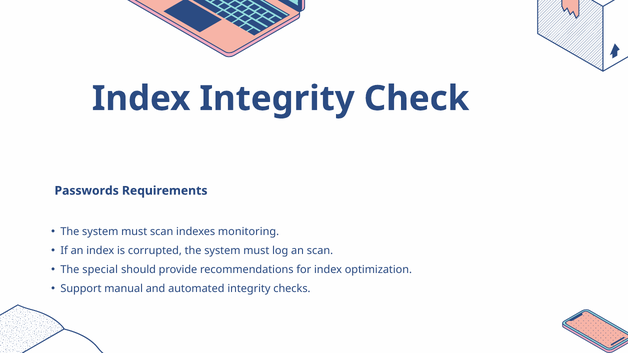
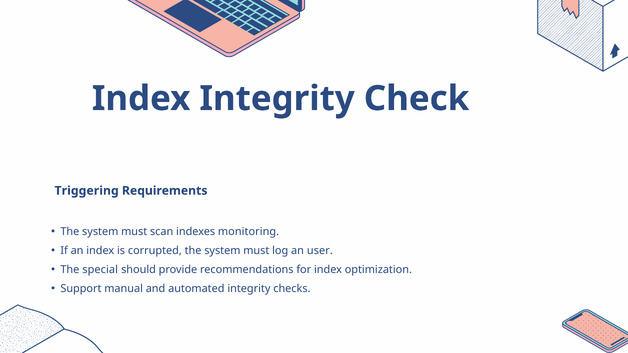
Passwords: Passwords -> Triggering (87, 191)
an scan: scan -> user (320, 251)
